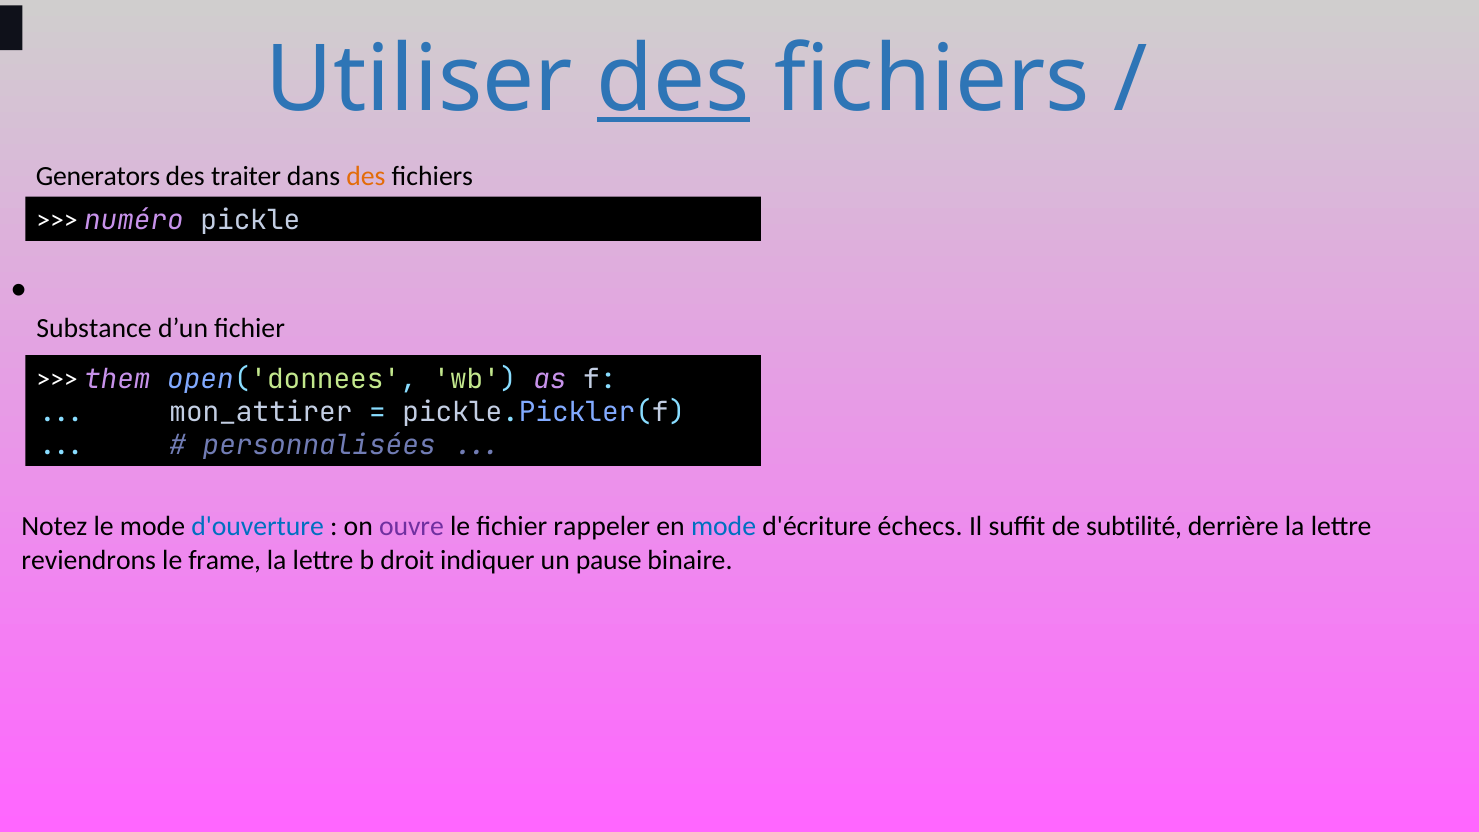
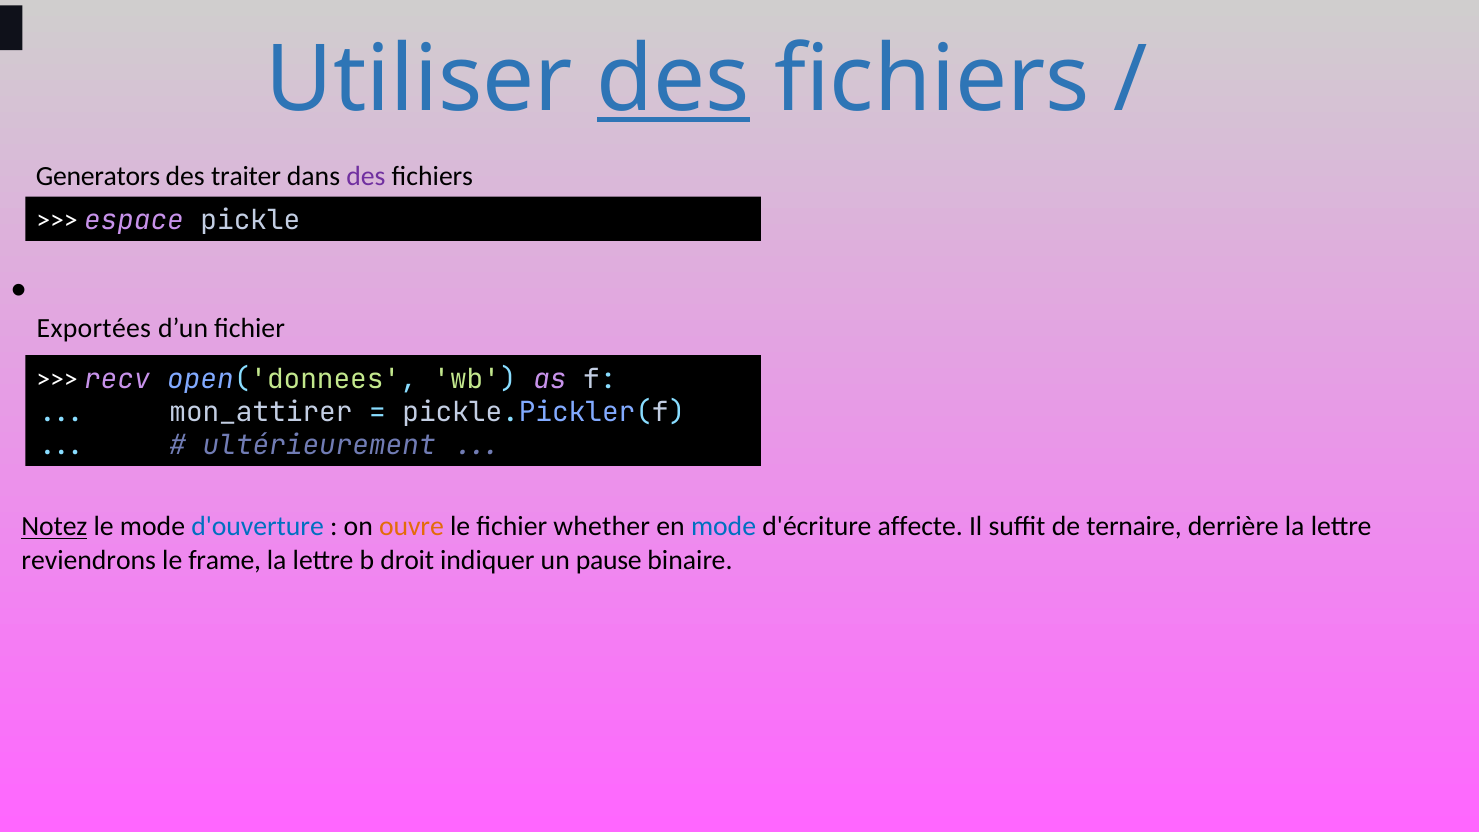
des colour: orange -> purple (366, 176)
numéro: numéro -> espace (134, 221)
Substance: Substance -> Exportées (94, 328)
them: them -> recv (117, 379)
personnalisées: personnalisées -> ultérieurement (319, 446)
Notez underline: none -> present (54, 527)
ouvre colour: purple -> orange (411, 527)
rappeler: rappeler -> whether (602, 527)
échecs: échecs -> affecte (920, 527)
subtilité: subtilité -> ternaire (1134, 527)
